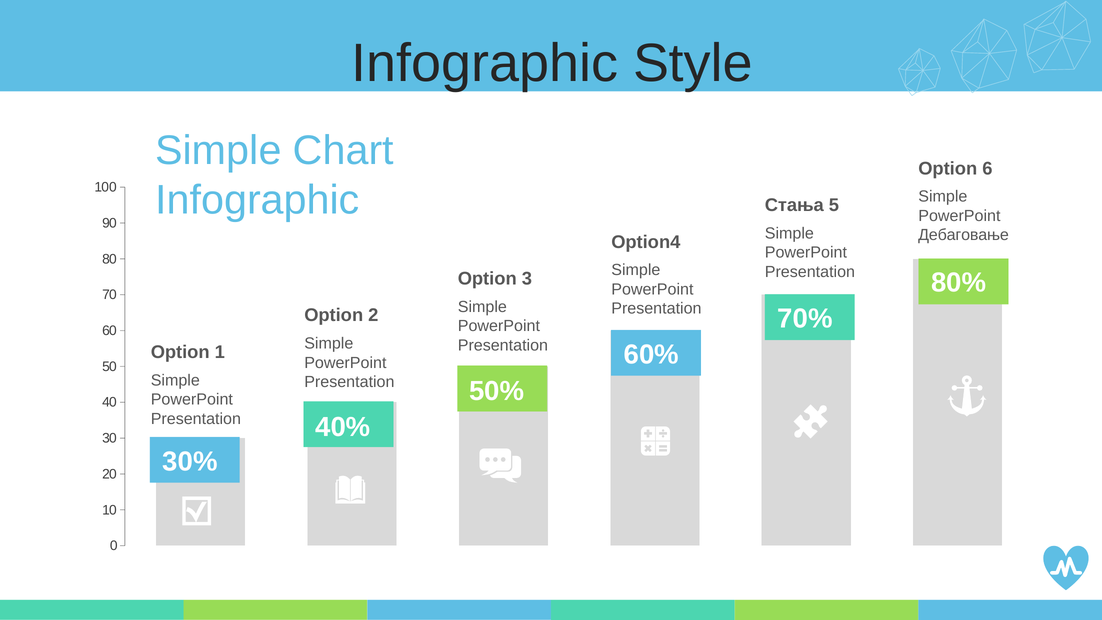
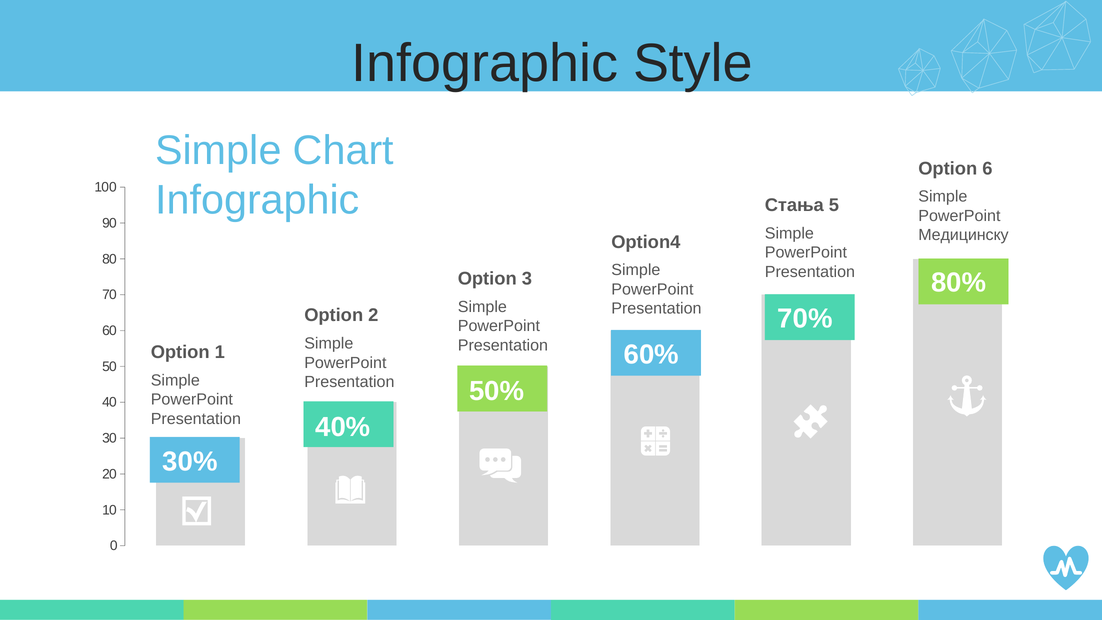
Дебаговање: Дебаговање -> Медицинску (963, 235)
